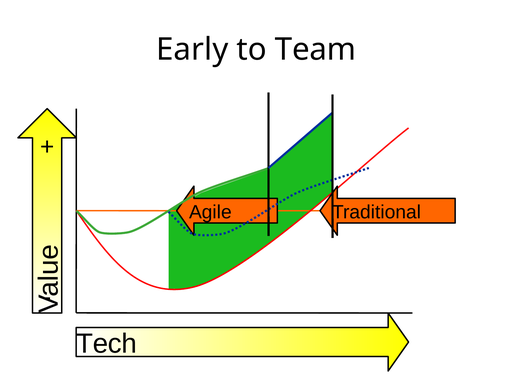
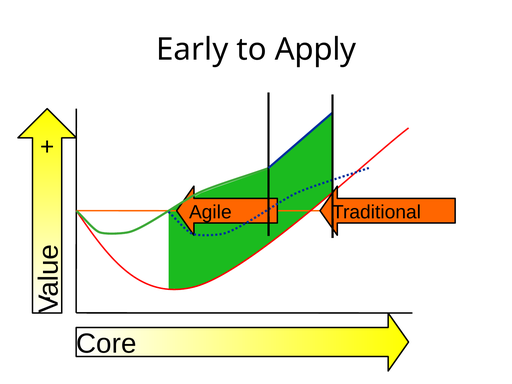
Team: Team -> Apply (315, 50)
Tech: Tech -> Core (106, 344)
